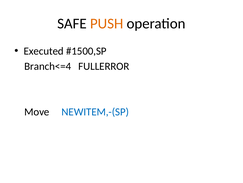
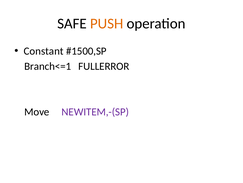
Executed: Executed -> Constant (44, 51)
Branch<=4: Branch<=4 -> Branch<=1 (48, 66)
NEWITEM,-(SP colour: blue -> purple (95, 111)
